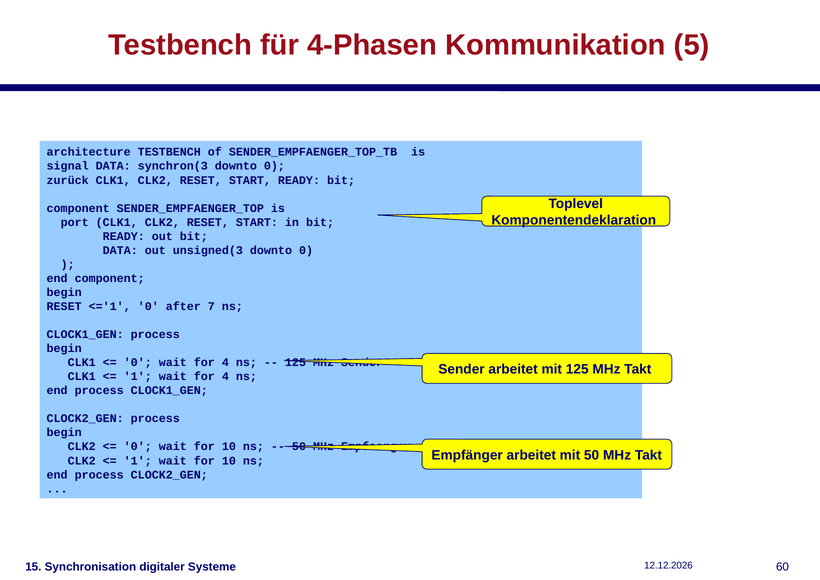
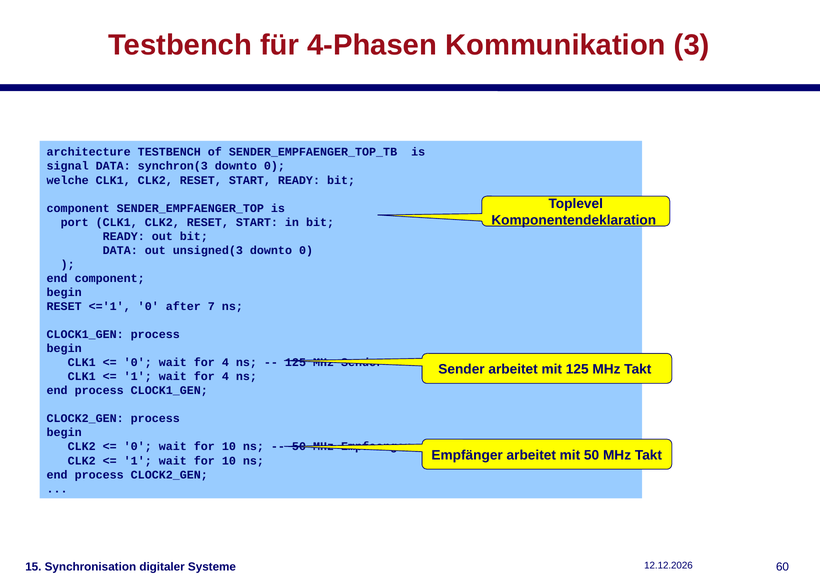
5: 5 -> 3 (692, 45)
zurück: zurück -> welche (68, 180)
